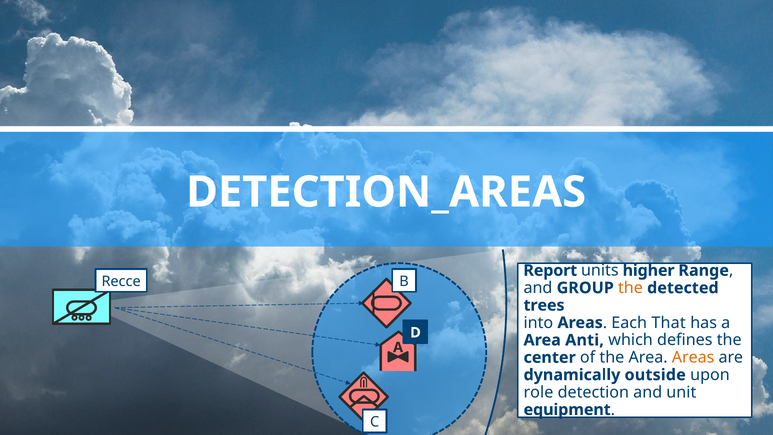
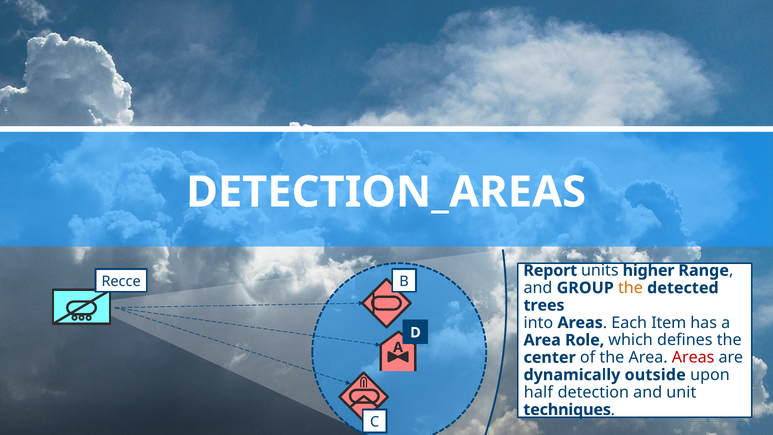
That: That -> Item (669, 323)
Anti: Anti -> Role (585, 340)
Areas colour: orange -> red (693, 357)
role: role -> half (538, 392)
equipment: equipment -> techniques (567, 410)
